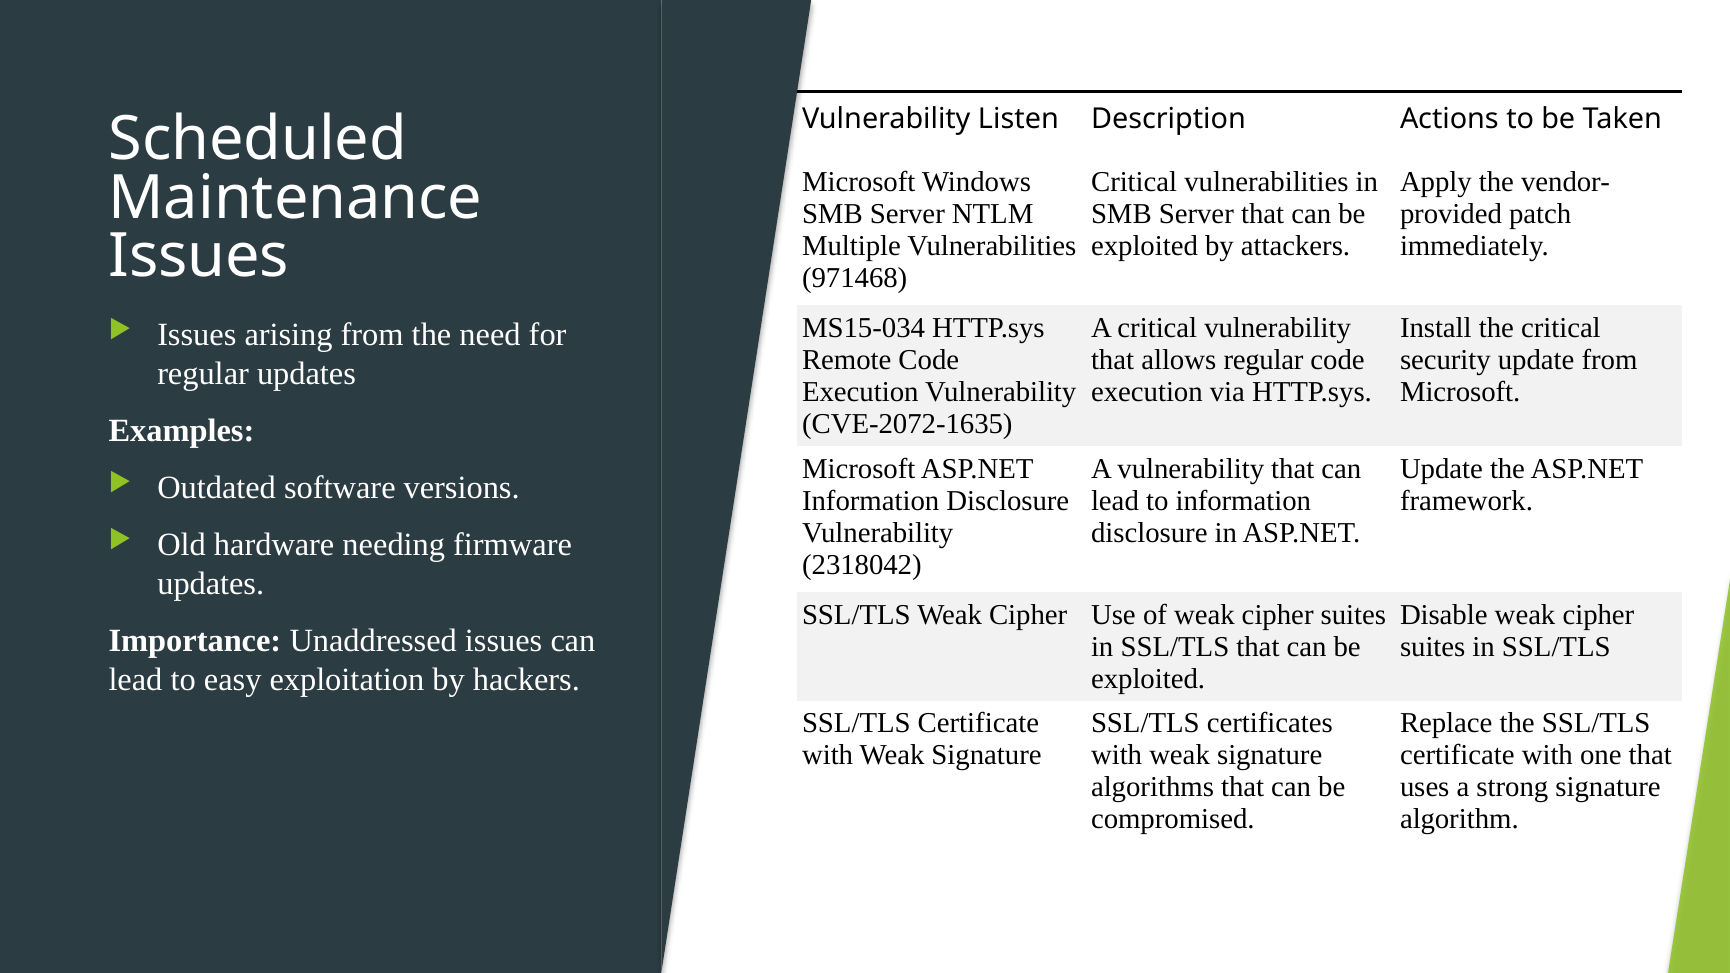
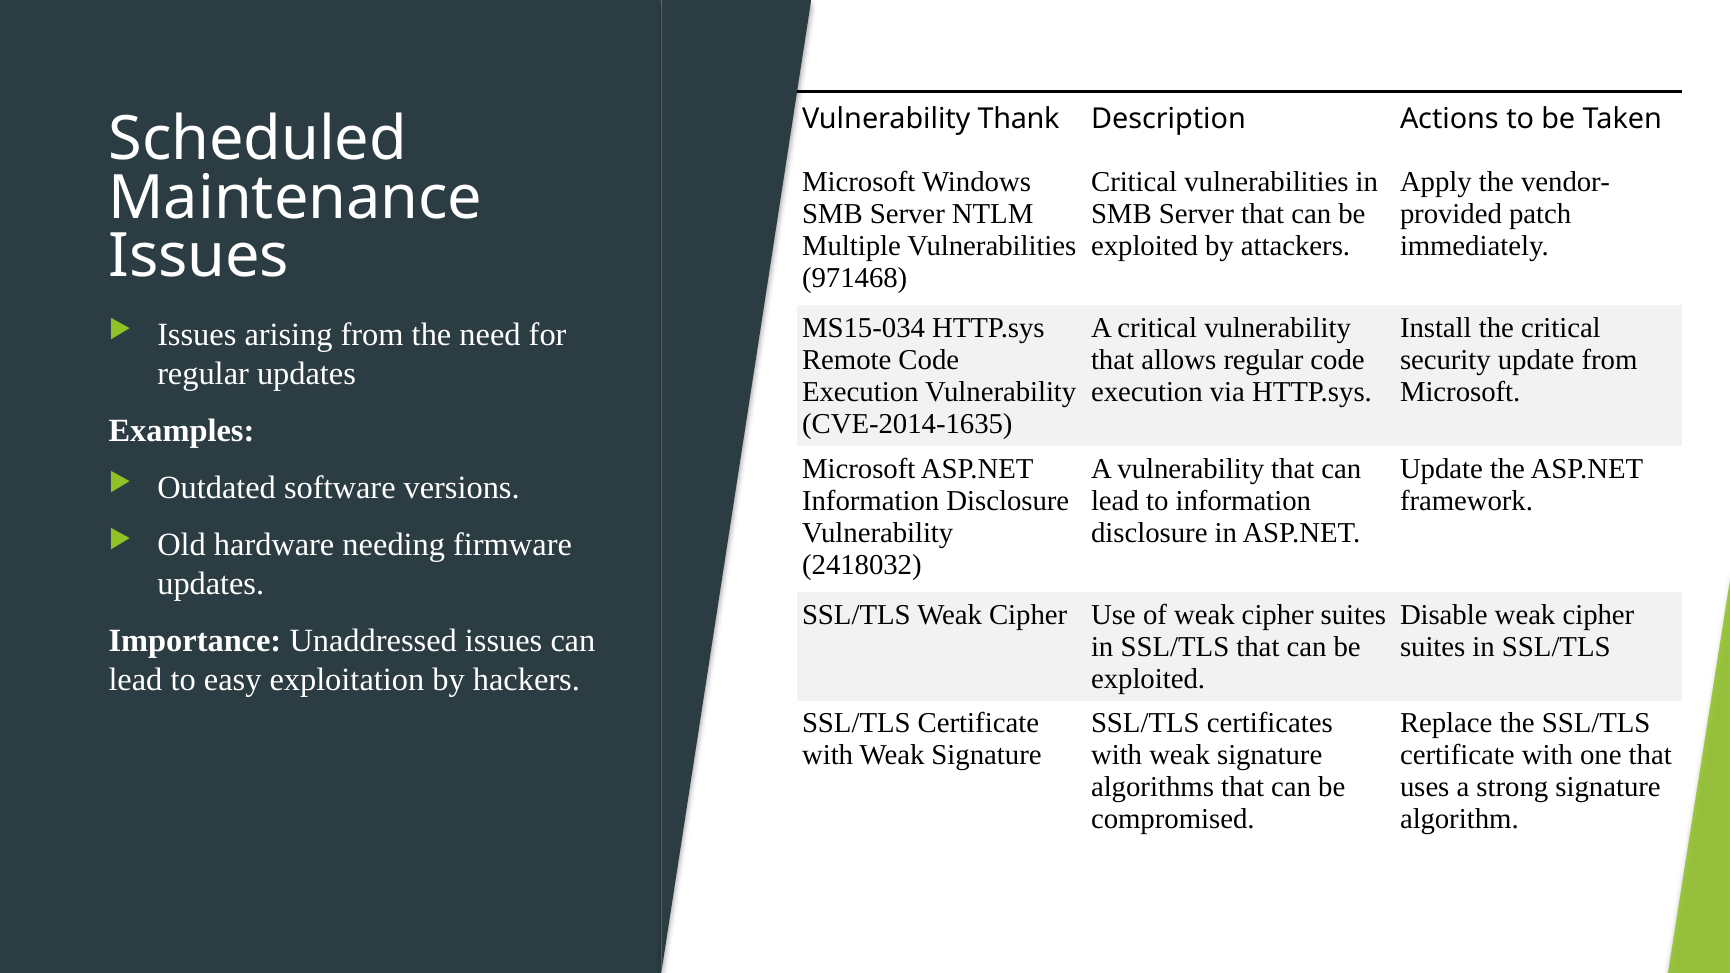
Listen: Listen -> Thank (1019, 119)
CVE-2072-1635: CVE-2072-1635 -> CVE-2014-1635 (907, 424)
2318042: 2318042 -> 2418032 (862, 565)
